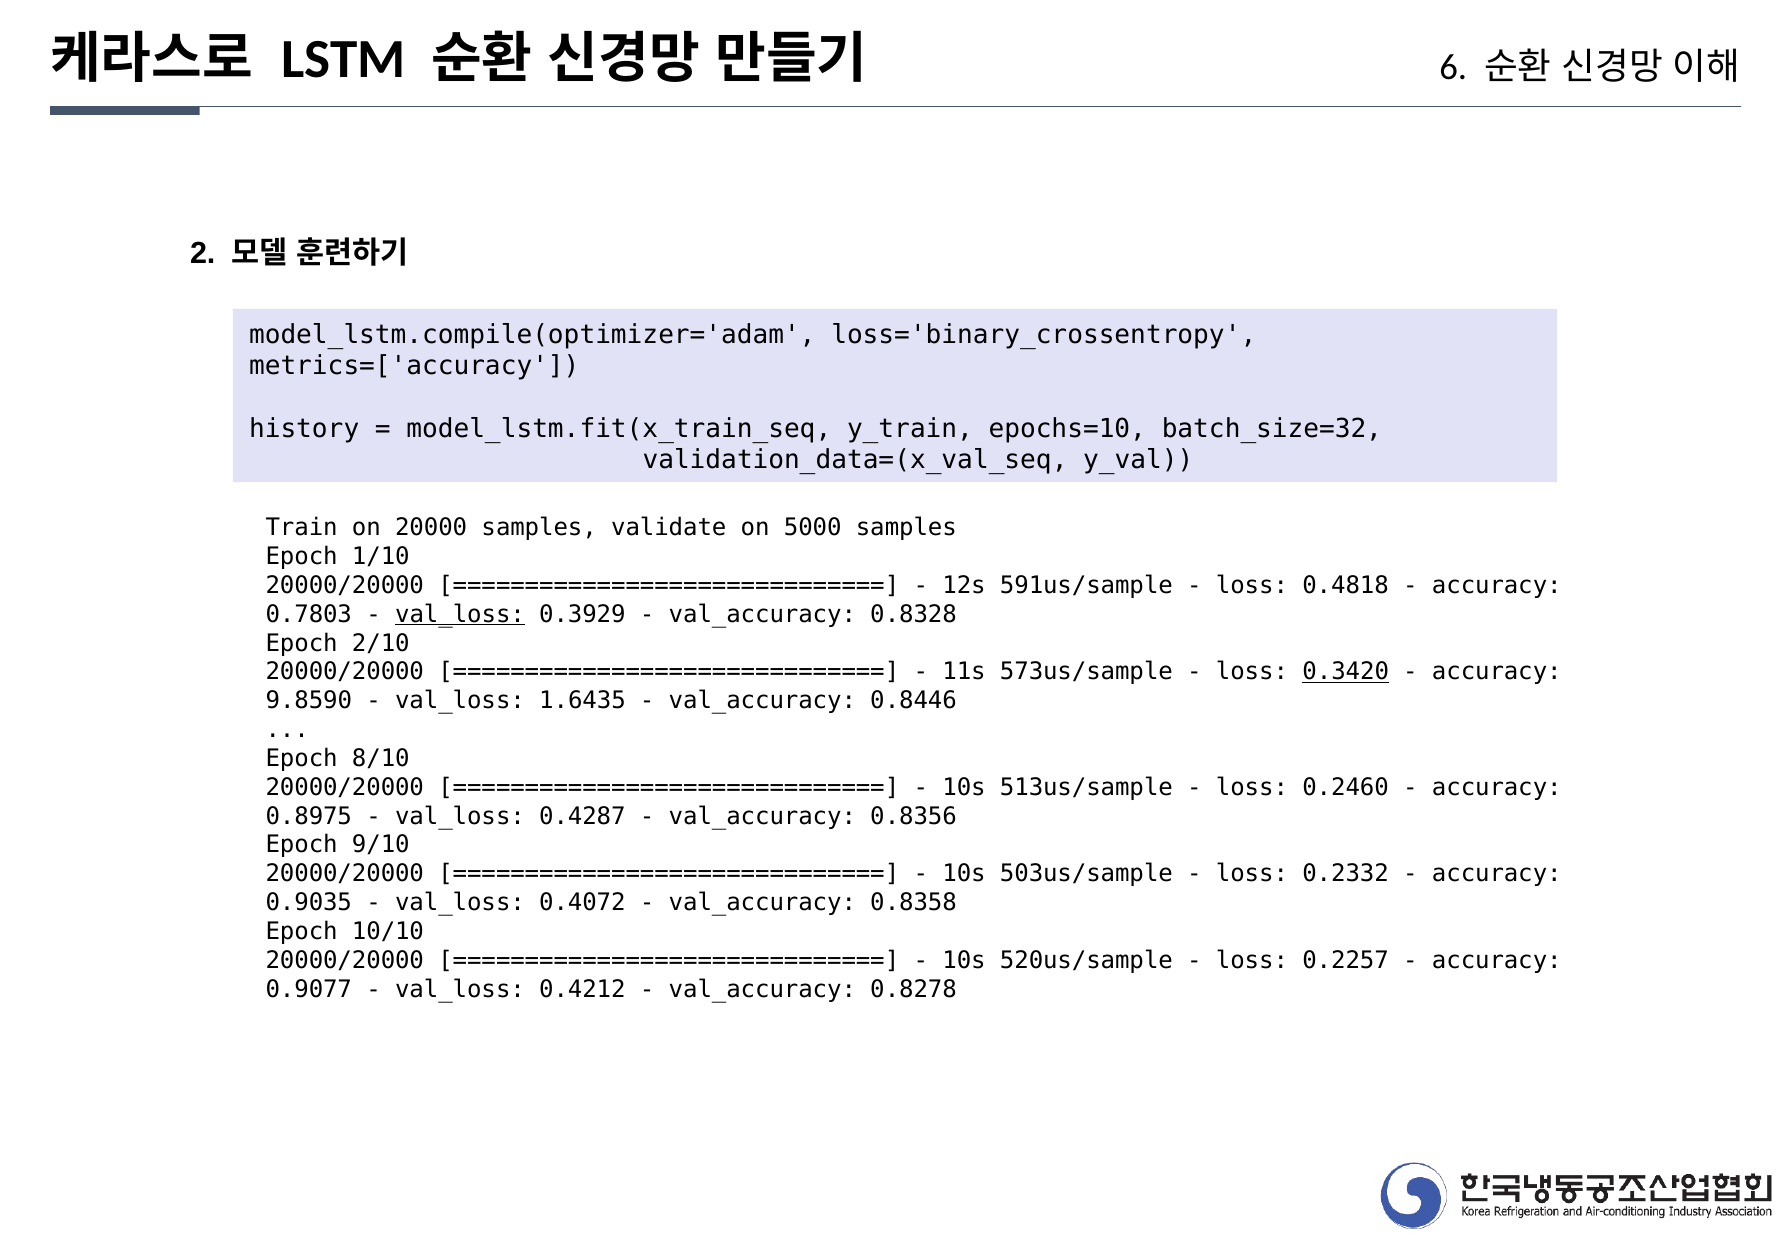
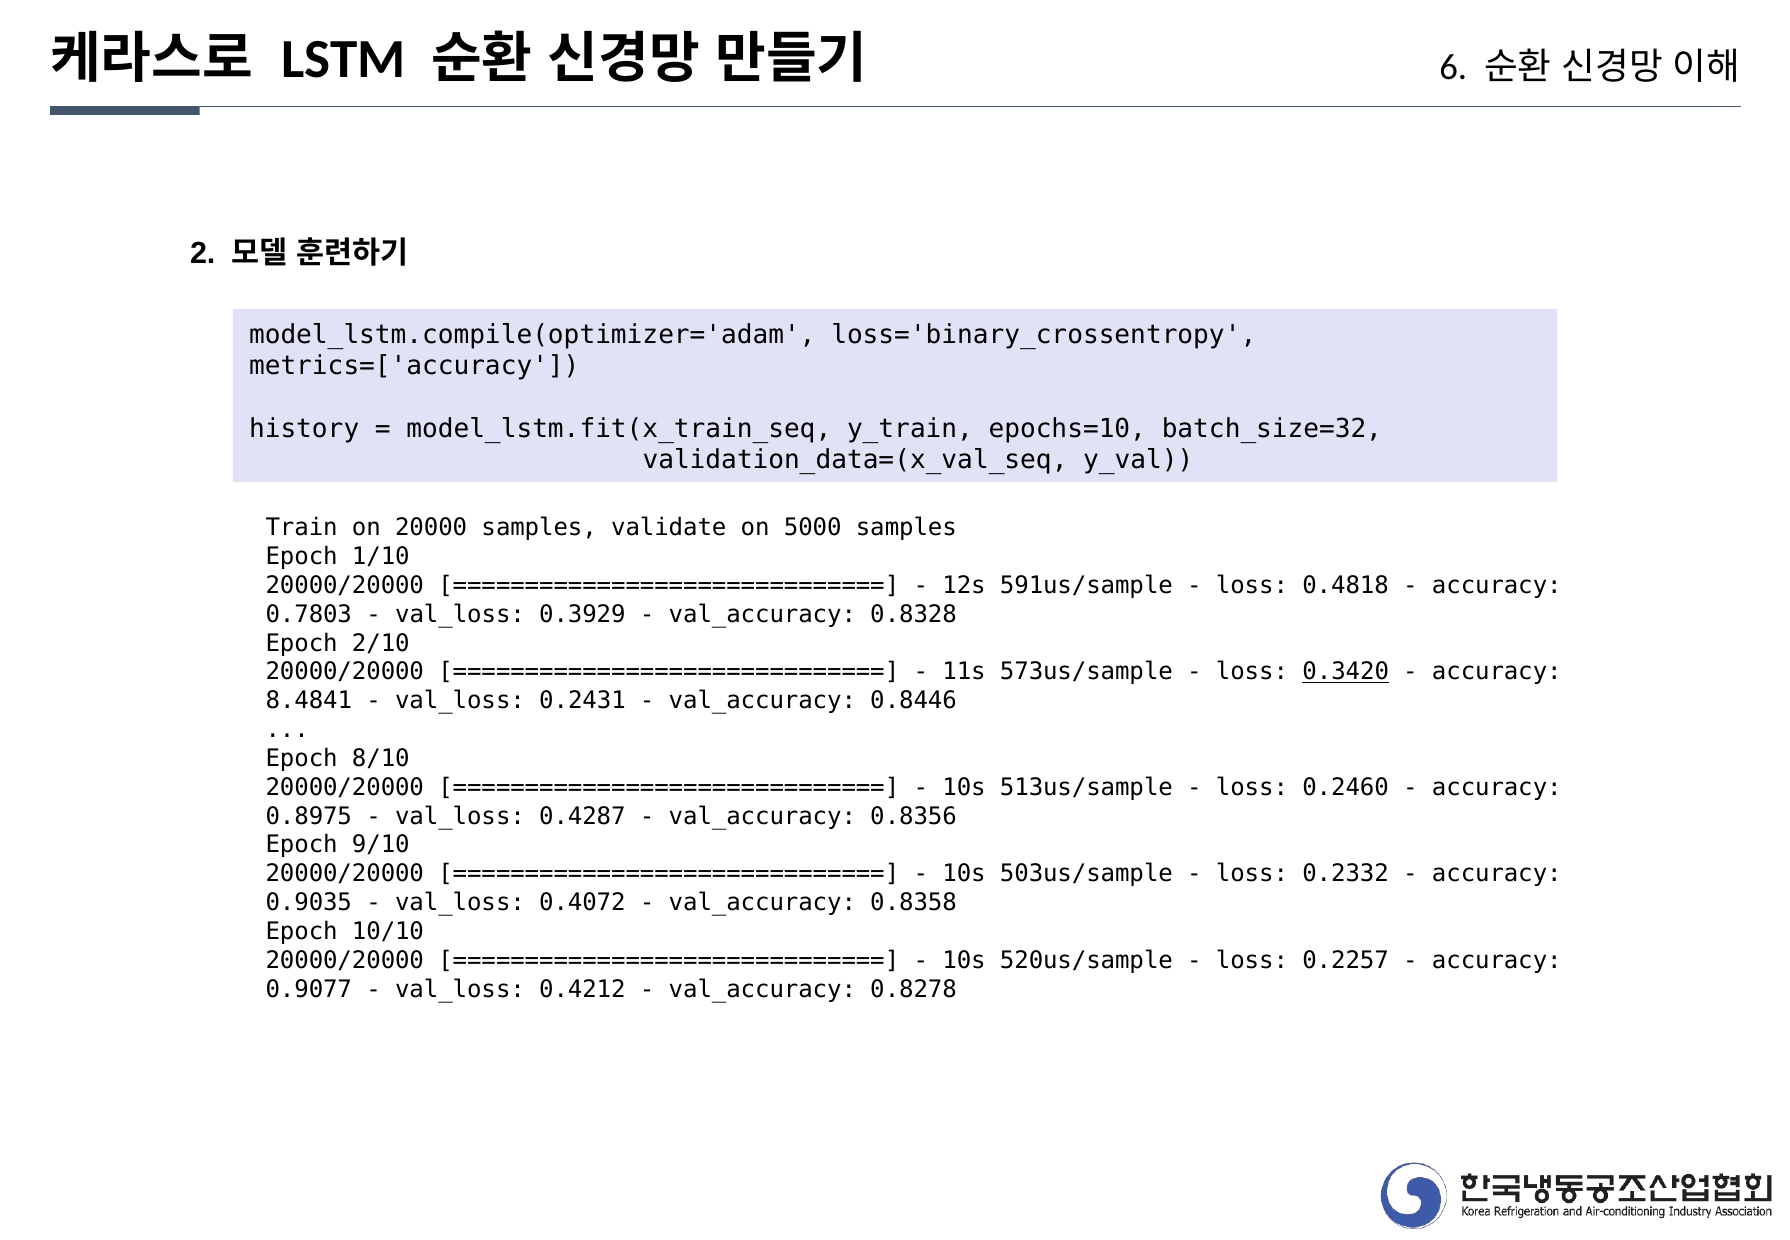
val_loss underline: present -> none (460, 614)
9.8590: 9.8590 -> 8.4841 (309, 700)
1.6435: 1.6435 -> 0.2431 (582, 700)
